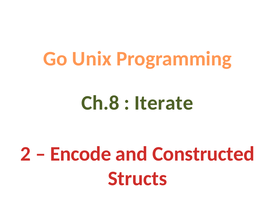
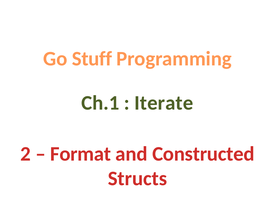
Unix: Unix -> Stuff (92, 59)
Ch.8: Ch.8 -> Ch.1 (100, 103)
Encode: Encode -> Format (81, 154)
